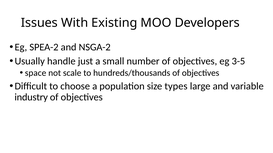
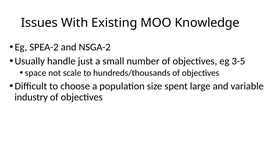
Developers: Developers -> Knowledge (207, 23)
types: types -> spent (176, 86)
